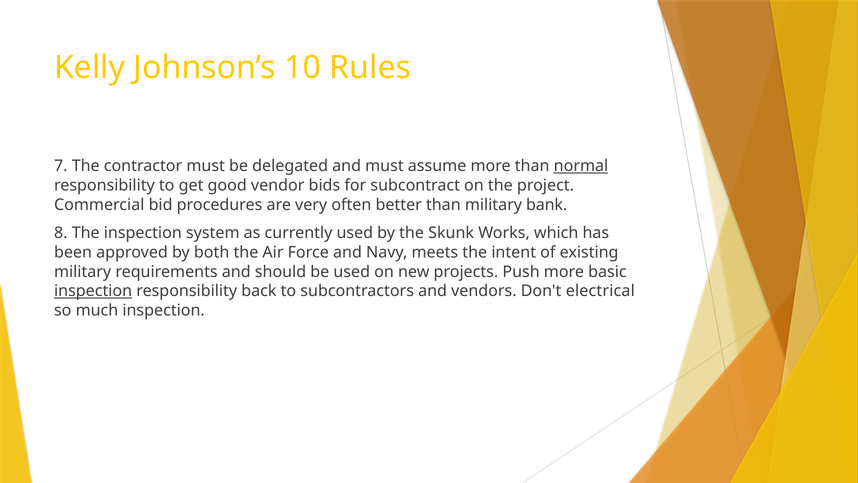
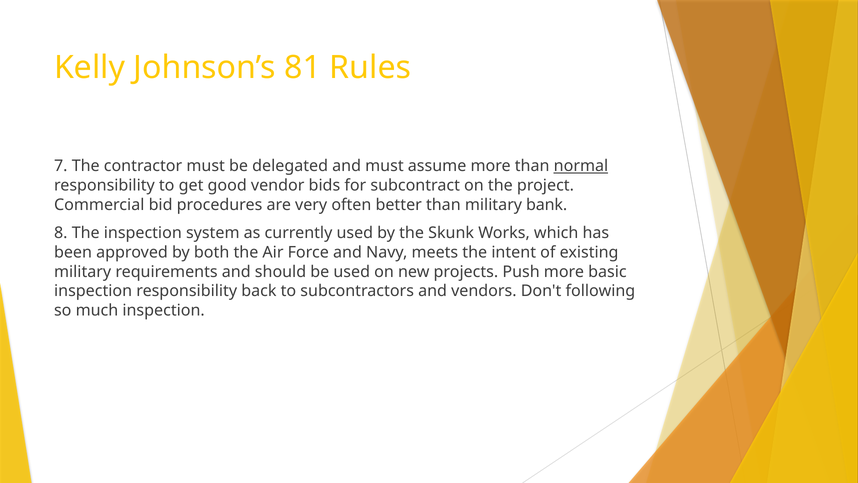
10: 10 -> 81 (303, 68)
inspection underline: present -> none (93, 291)
electrical: electrical -> following (600, 291)
